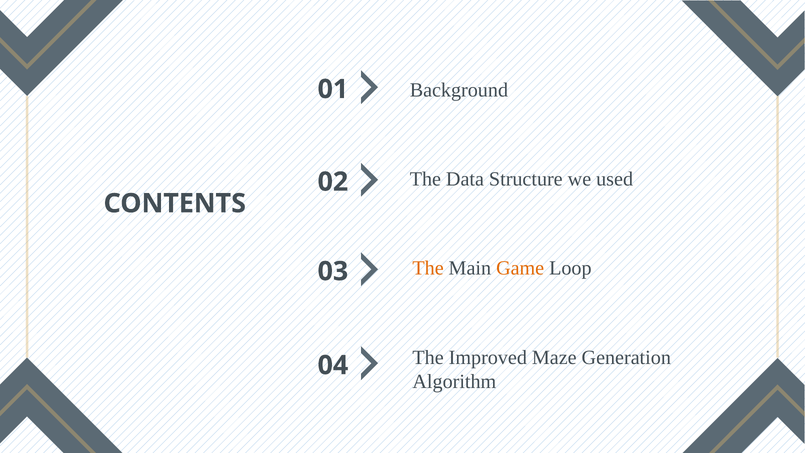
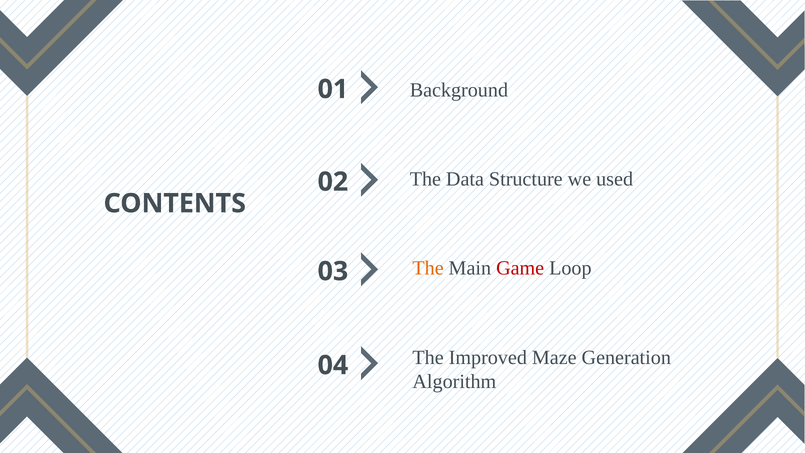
Game colour: orange -> red (520, 268)
